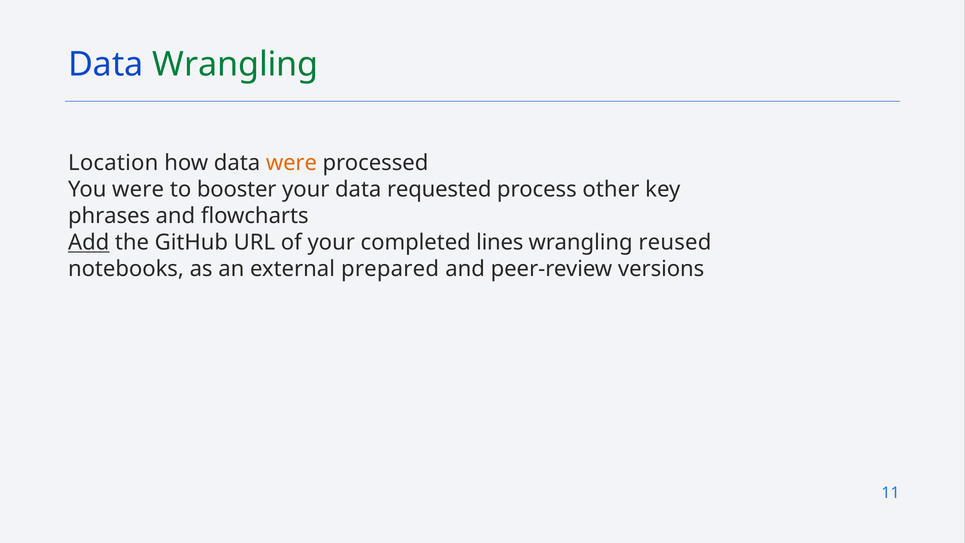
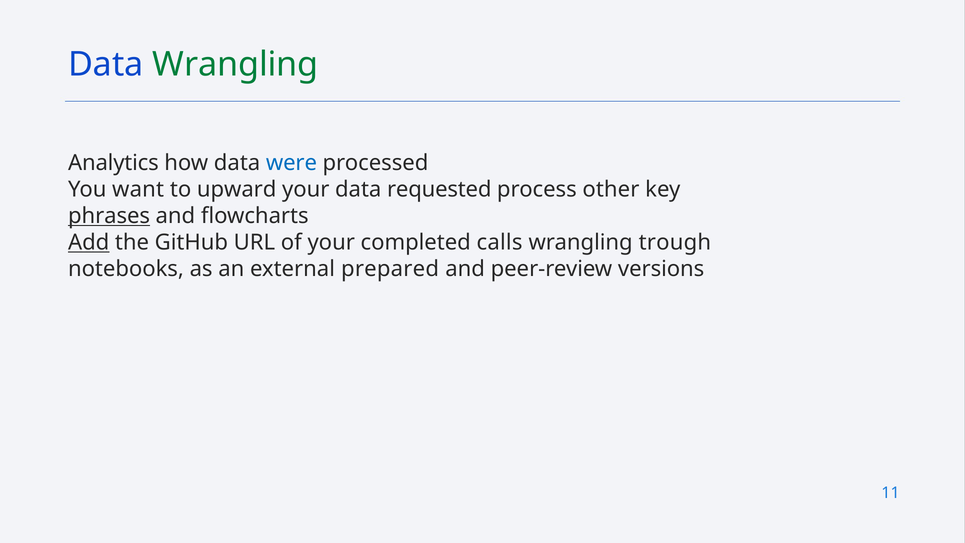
Location: Location -> Analytics (113, 163)
were colour: orange -> blue (291, 163)
You were: were -> want (138, 189)
booster: booster -> upward (237, 189)
phrases underline: none -> present (109, 216)
lines: lines -> calls (500, 242)
reused: reused -> trough (675, 242)
